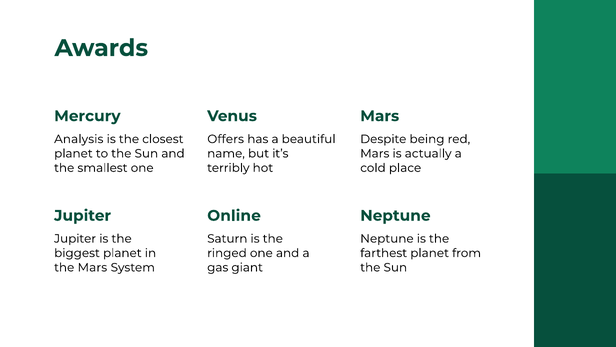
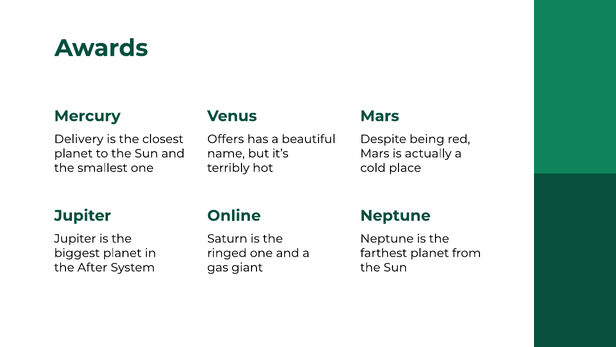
Analysis: Analysis -> Delivery (79, 139)
the Mars: Mars -> After (92, 267)
